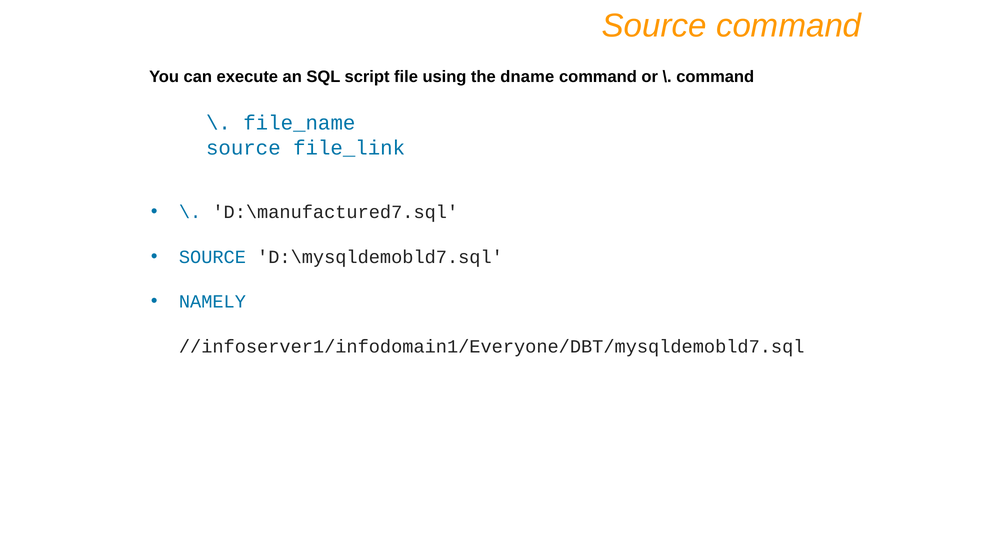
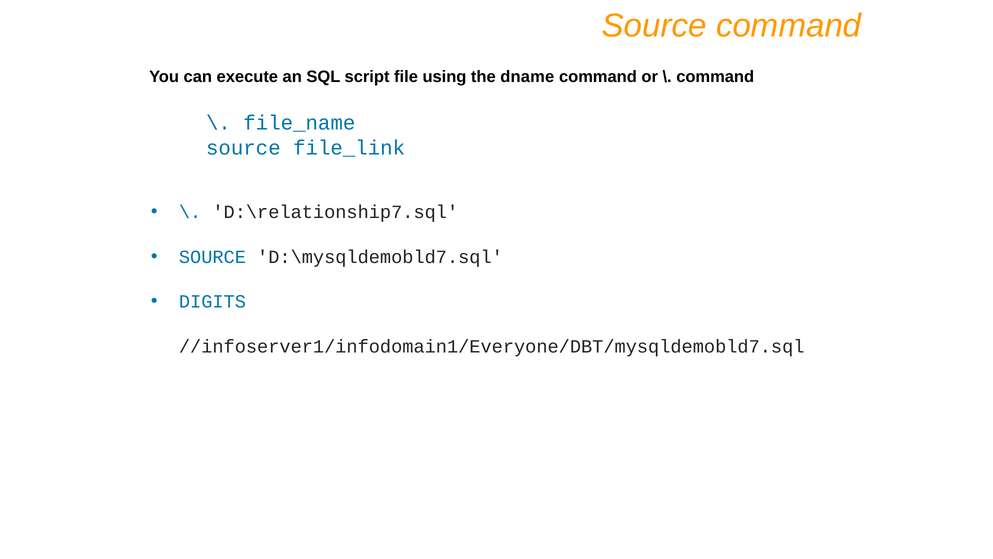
D:\manufactured7.sql: D:\manufactured7.sql -> D:\relationship7.sql (335, 212)
NAMELY: NAMELY -> DIGITS (212, 301)
